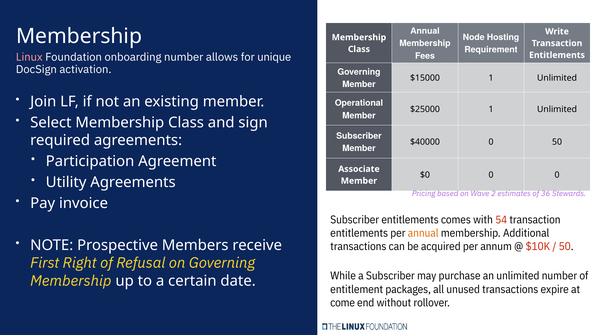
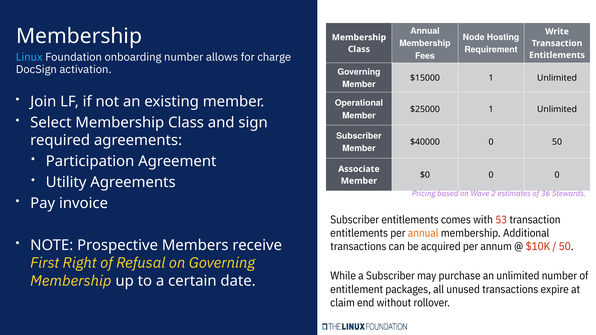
Linux colour: pink -> light blue (29, 57)
unique: unique -> charge (274, 57)
54: 54 -> 53 (501, 220)
come: come -> claim (343, 303)
